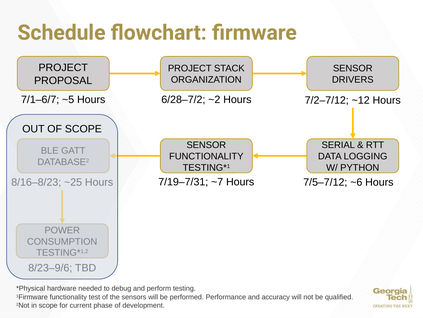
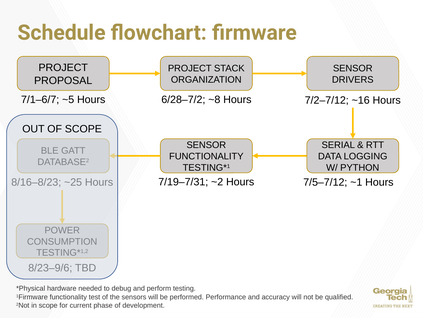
~2: ~2 -> ~8 (214, 100)
~12: ~12 -> ~16 (361, 100)
~7: ~7 -> ~2 (217, 182)
~6: ~6 -> ~1 (356, 182)
